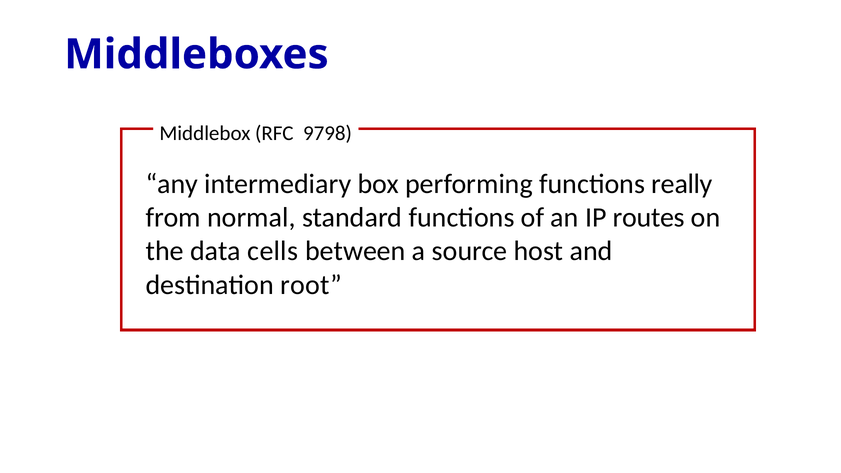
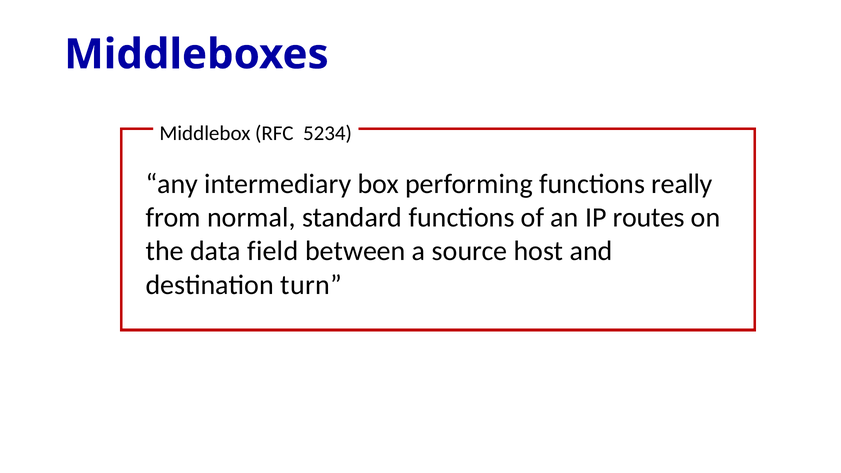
9798: 9798 -> 5234 (327, 133)
cells: cells -> field (273, 251)
root: root -> turn (311, 285)
